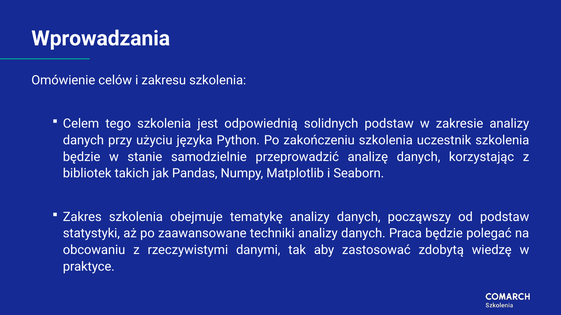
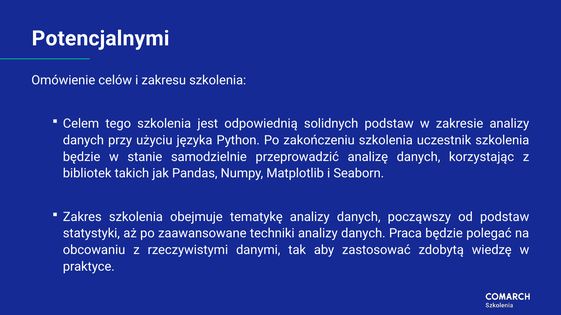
Wprowadzania: Wprowadzania -> Potencjalnymi (101, 38)
